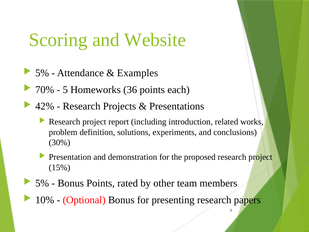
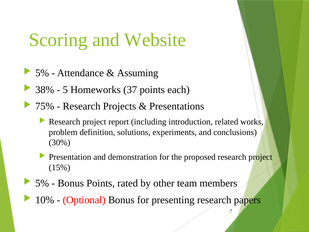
Examples: Examples -> Assuming (138, 73)
70%: 70% -> 38% (45, 90)
36: 36 -> 37 (130, 90)
42%: 42% -> 75% (45, 106)
